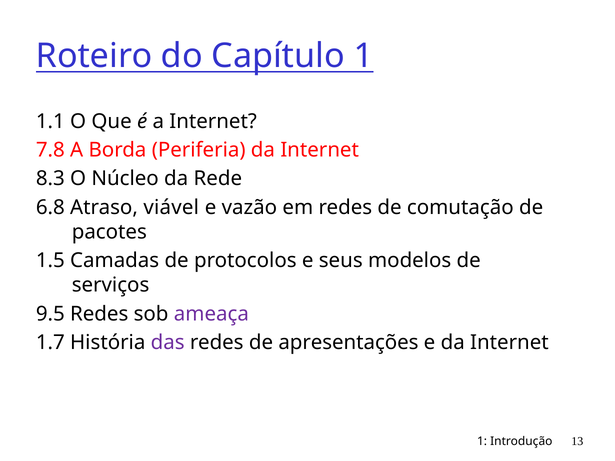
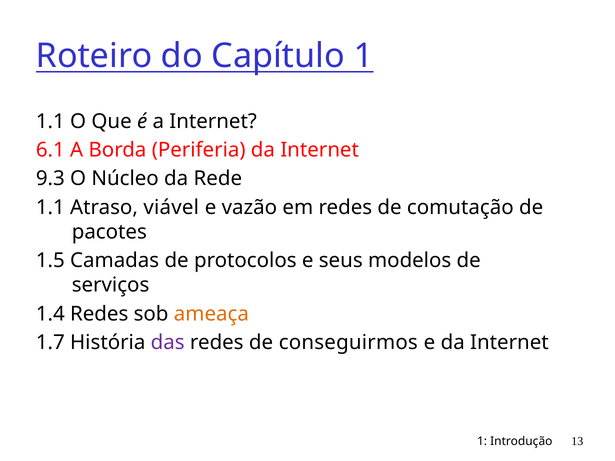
7.8: 7.8 -> 6.1 (50, 150)
8.3: 8.3 -> 9.3 (50, 179)
6.8: 6.8 -> 1.1 (50, 207)
9.5: 9.5 -> 1.4 (50, 314)
ameaça colour: purple -> orange (211, 314)
apresentações: apresentações -> conseguirmos (348, 343)
